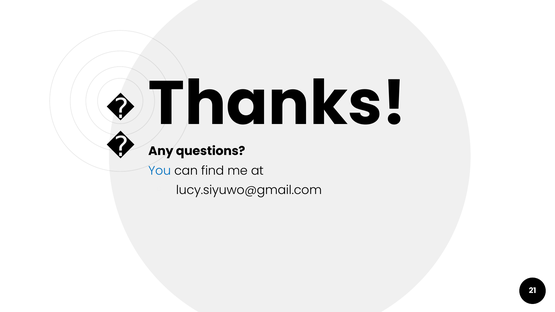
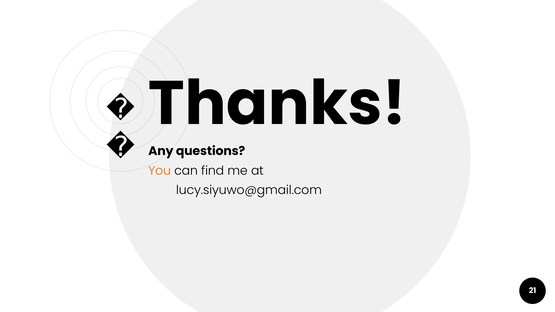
You colour: blue -> orange (160, 171)
